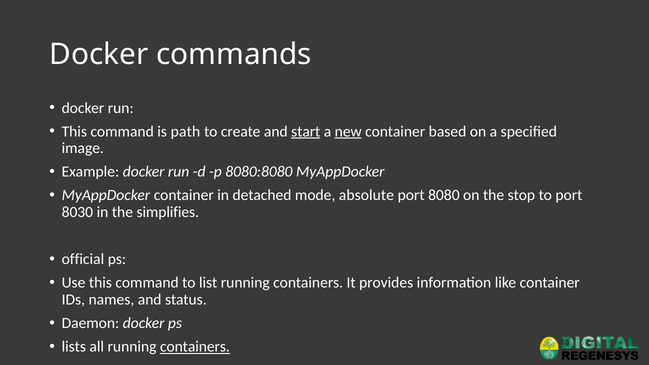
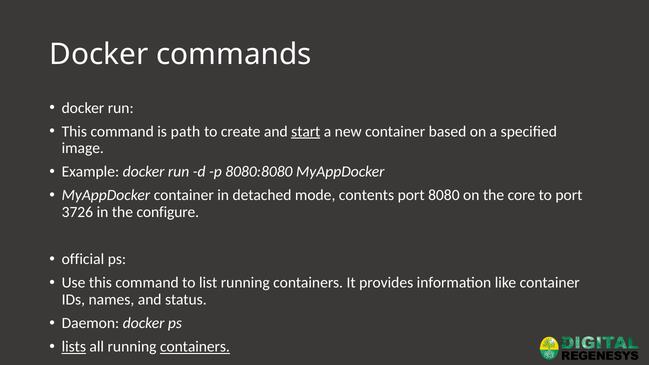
new underline: present -> none (348, 131)
absolute: absolute -> contents (366, 195)
stop: stop -> core (521, 195)
8030: 8030 -> 3726 (77, 212)
simplifies: simplifies -> configure (168, 212)
lists underline: none -> present (74, 347)
